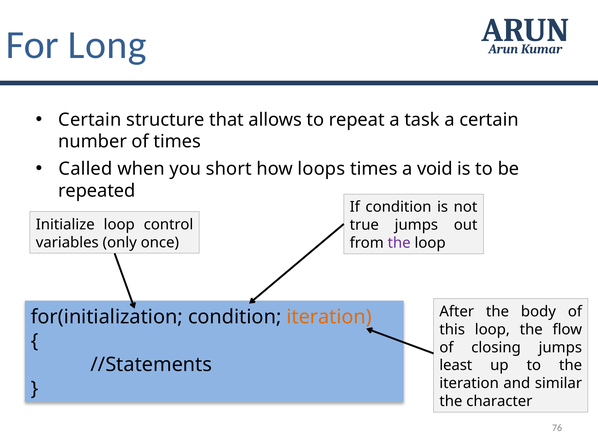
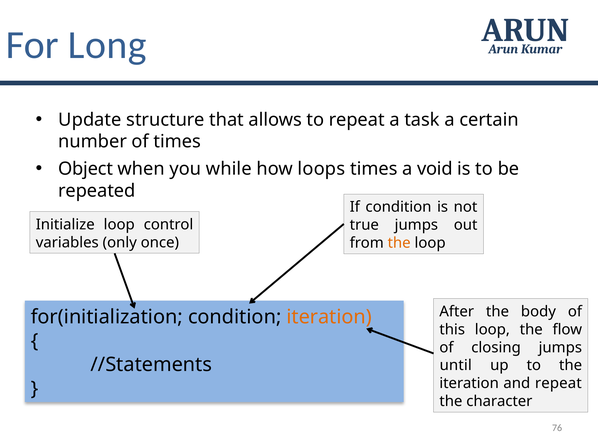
Certain: Certain -> Update (90, 120)
Called: Called -> Object (86, 169)
short: short -> while (229, 169)
the colour: purple -> orange (399, 243)
least: least -> until (456, 366)
and similar: similar -> repeat (558, 384)
